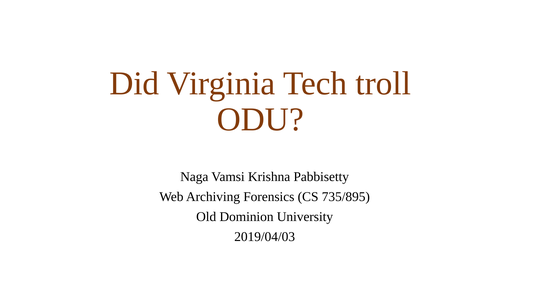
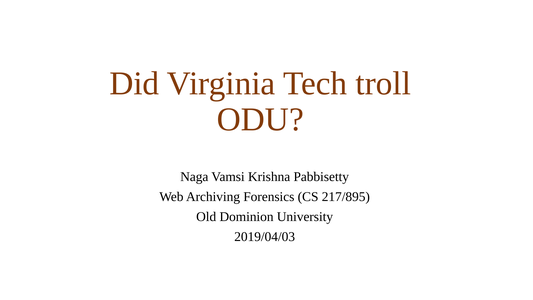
735/895: 735/895 -> 217/895 (346, 197)
